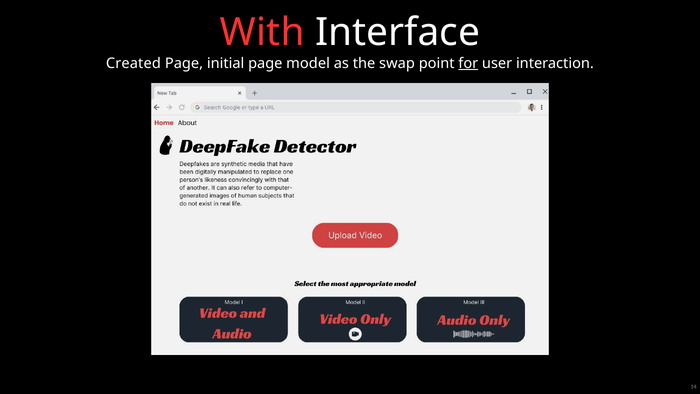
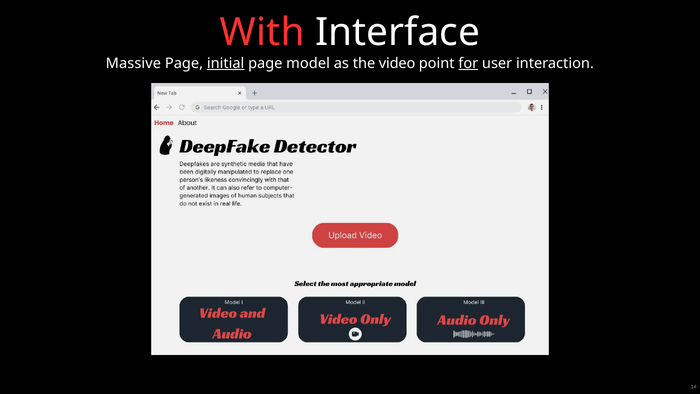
Created: Created -> Massive (133, 63)
initial underline: none -> present (226, 63)
swap: swap -> video (397, 63)
